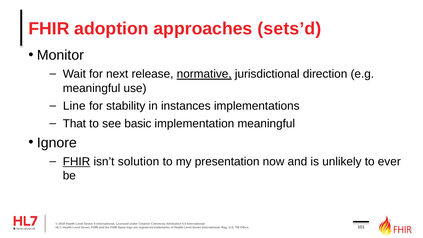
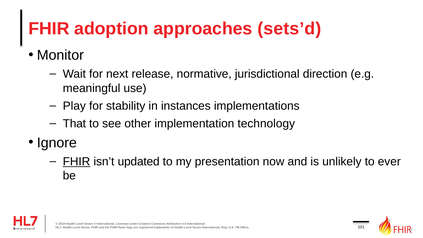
normative underline: present -> none (204, 74)
Line: Line -> Play (74, 106)
basic: basic -> other (138, 123)
implementation meaningful: meaningful -> technology (266, 123)
solution: solution -> updated (139, 162)
